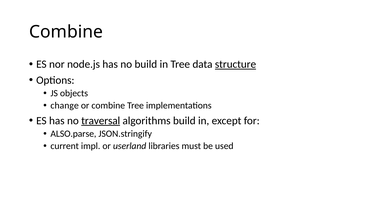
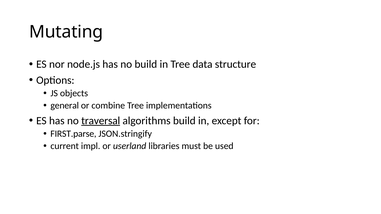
Combine: Combine -> Mutating (66, 32)
structure underline: present -> none (236, 64)
change: change -> general (65, 106)
ALSO.parse: ALSO.parse -> FIRST.parse (73, 134)
